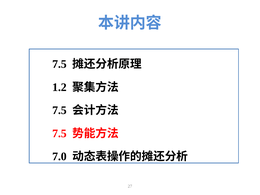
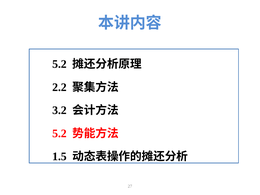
7.5: 7.5 -> 5.2 (59, 64)
1.2: 1.2 -> 2.2 (59, 87)
7.5: 7.5 -> 3.2 (59, 110)
7.5: 7.5 -> 5.2 (59, 133)
7.0: 7.0 -> 1.5 (59, 157)
